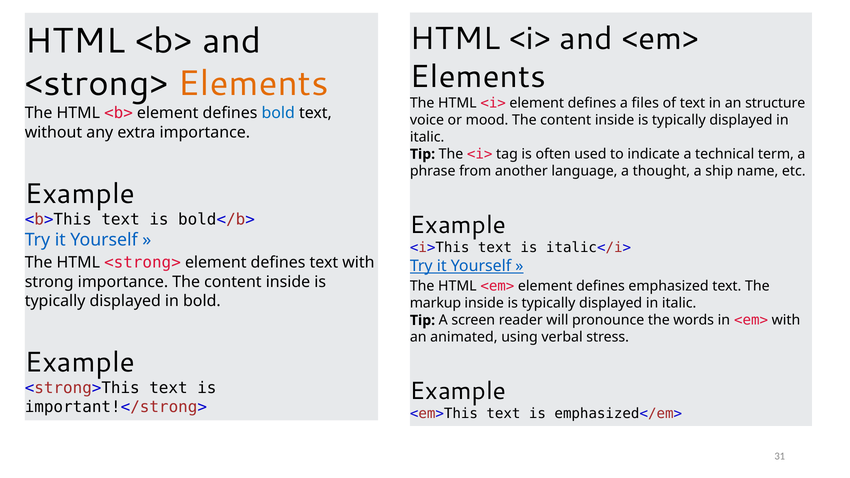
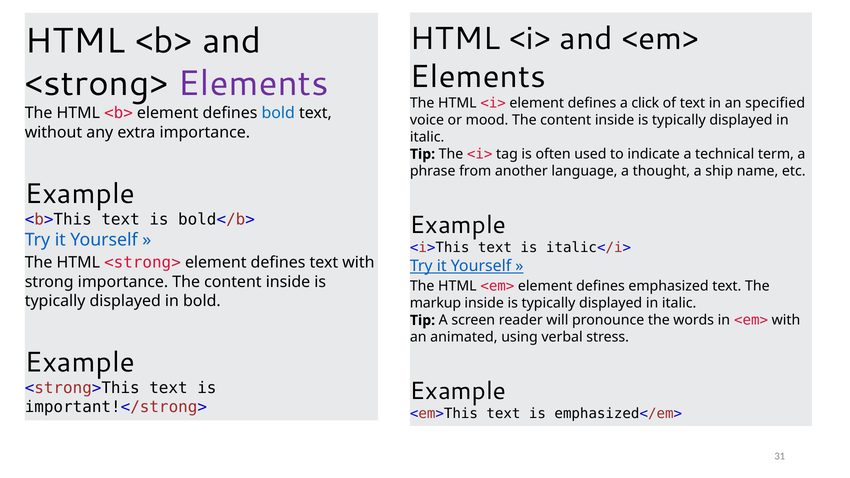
Elements colour: orange -> purple (253, 84)
files: files -> click (645, 103)
structure: structure -> specified (775, 103)
